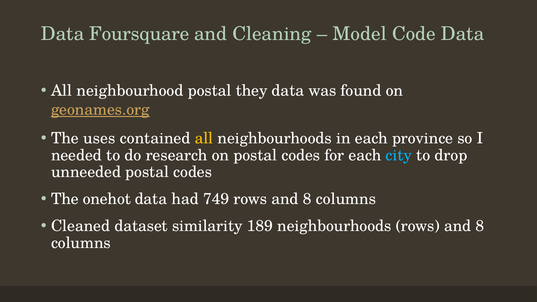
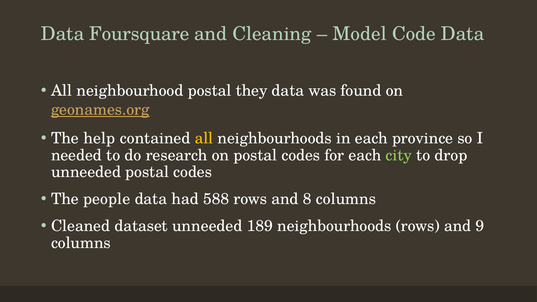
uses: uses -> help (99, 138)
city colour: light blue -> light green (399, 155)
onehot: onehot -> people (107, 199)
749: 749 -> 588 (216, 199)
dataset similarity: similarity -> unneeded (207, 226)
neighbourhoods rows and 8: 8 -> 9 (480, 226)
